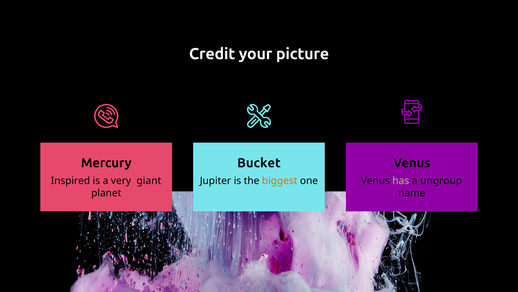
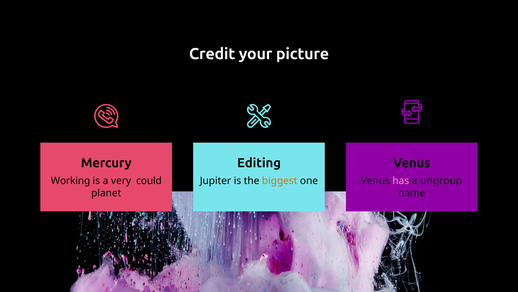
Bucket: Bucket -> Editing (259, 163)
Inspired: Inspired -> Working (70, 181)
giant: giant -> could (149, 181)
has colour: light green -> pink (401, 181)
